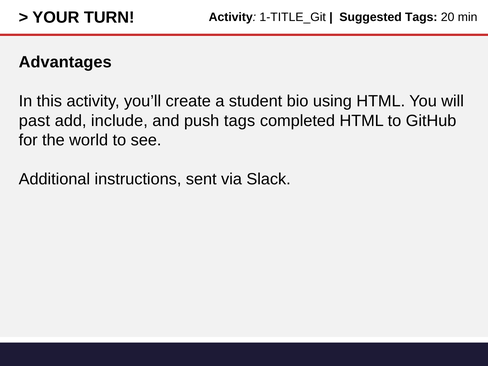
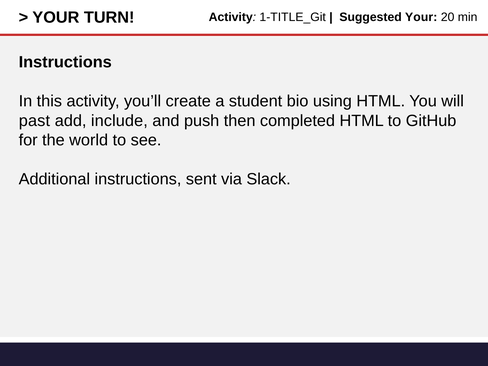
Suggested Tags: Tags -> Your (421, 17)
Advantages: Advantages -> Instructions (65, 62)
push tags: tags -> then (240, 121)
